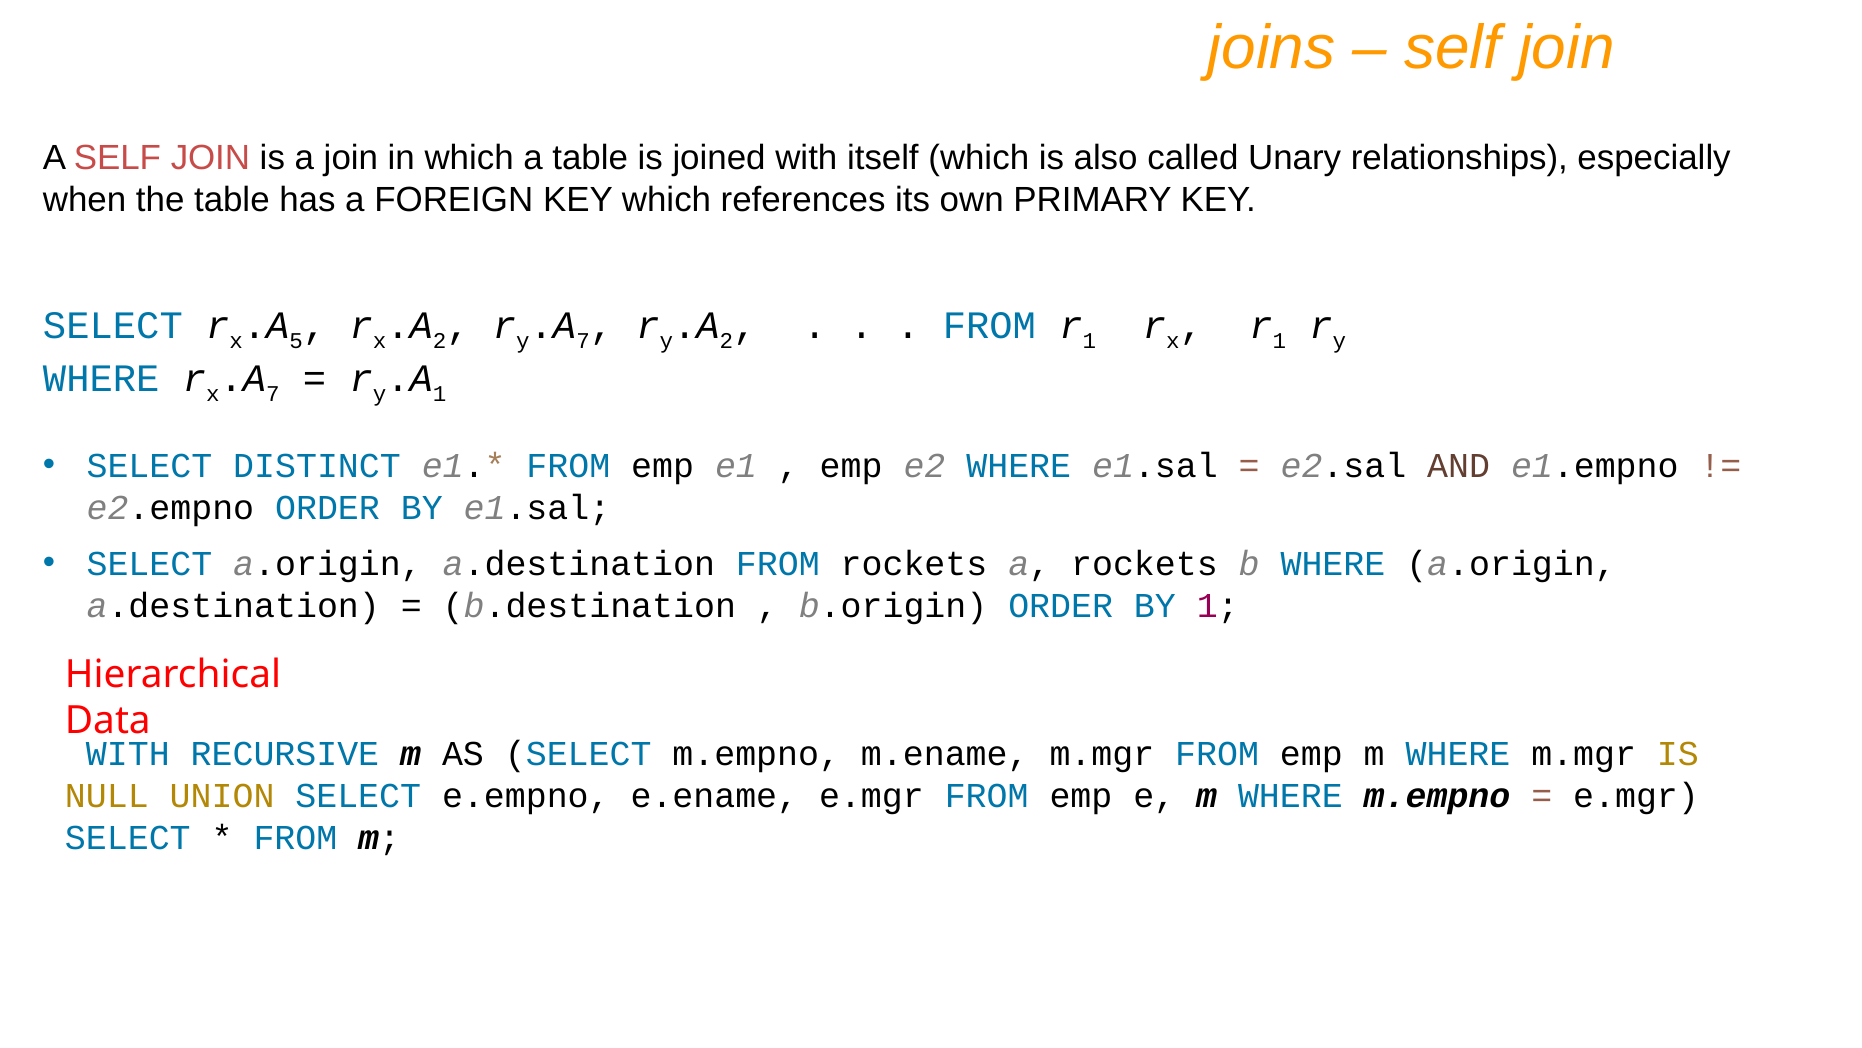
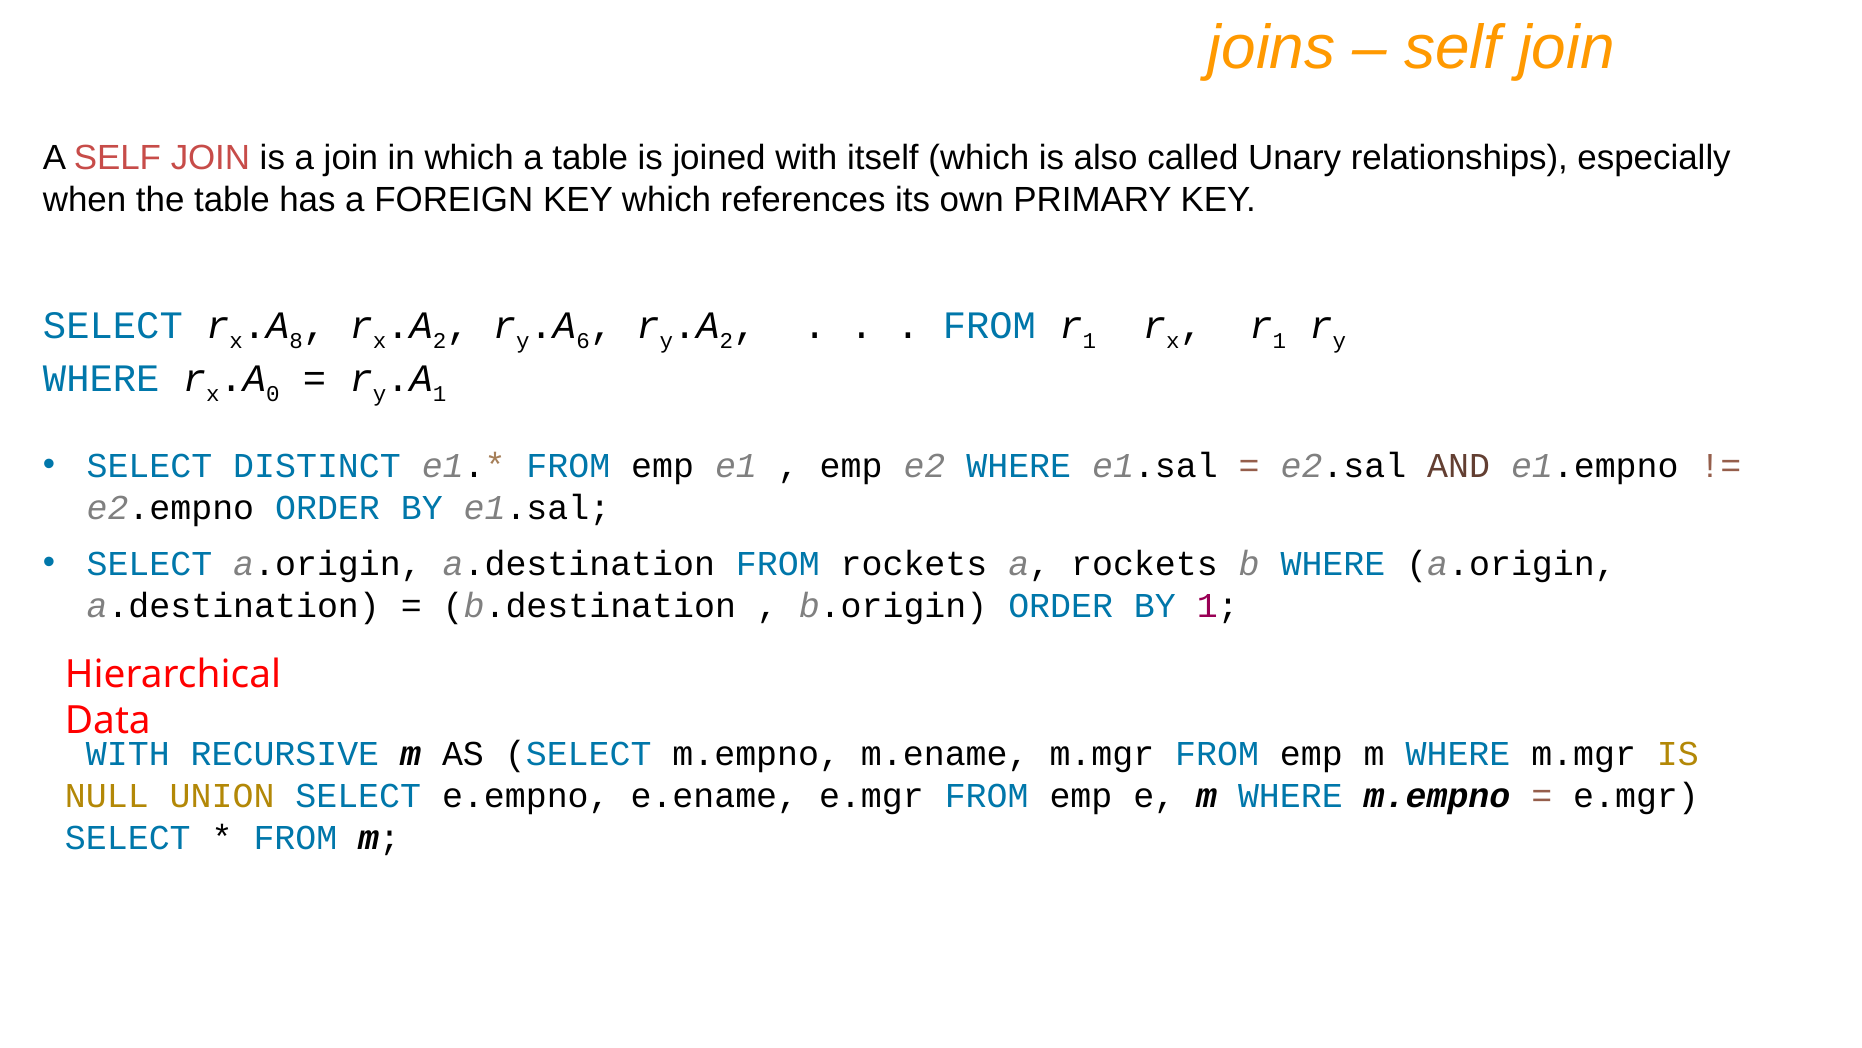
5: 5 -> 8 (296, 341)
7: 7 -> 6 (583, 341)
7: 7 -> 0 (273, 394)
